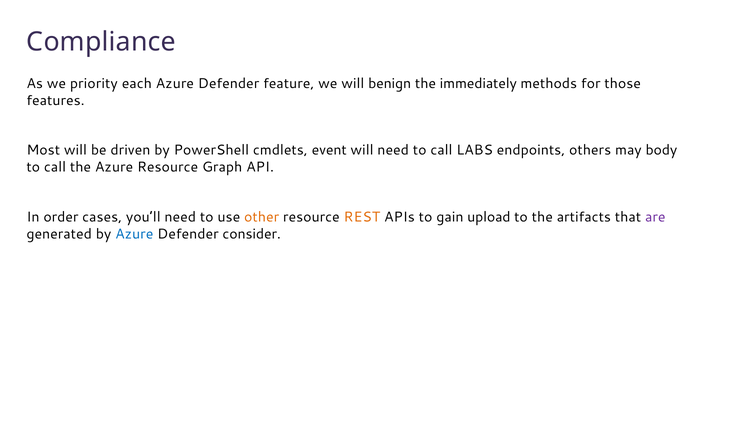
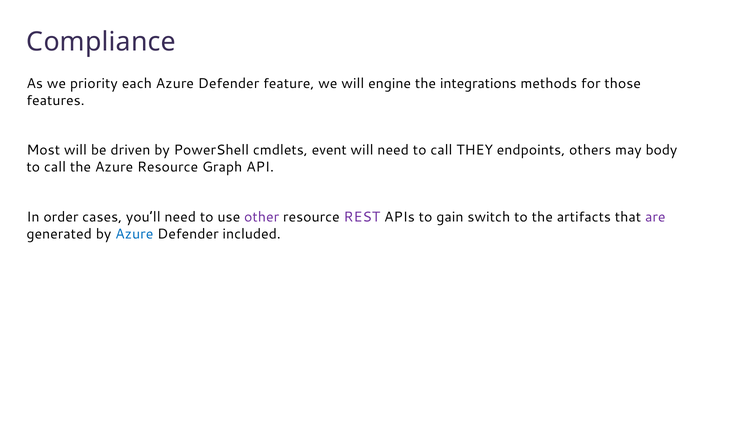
benign: benign -> engine (390, 83)
immediately: immediately -> integrations (478, 83)
LABS: LABS -> THEY (475, 150)
other colour: orange -> purple (262, 217)
REST colour: orange -> purple (362, 217)
upload: upload -> switch (489, 217)
consider: consider -> included (252, 234)
